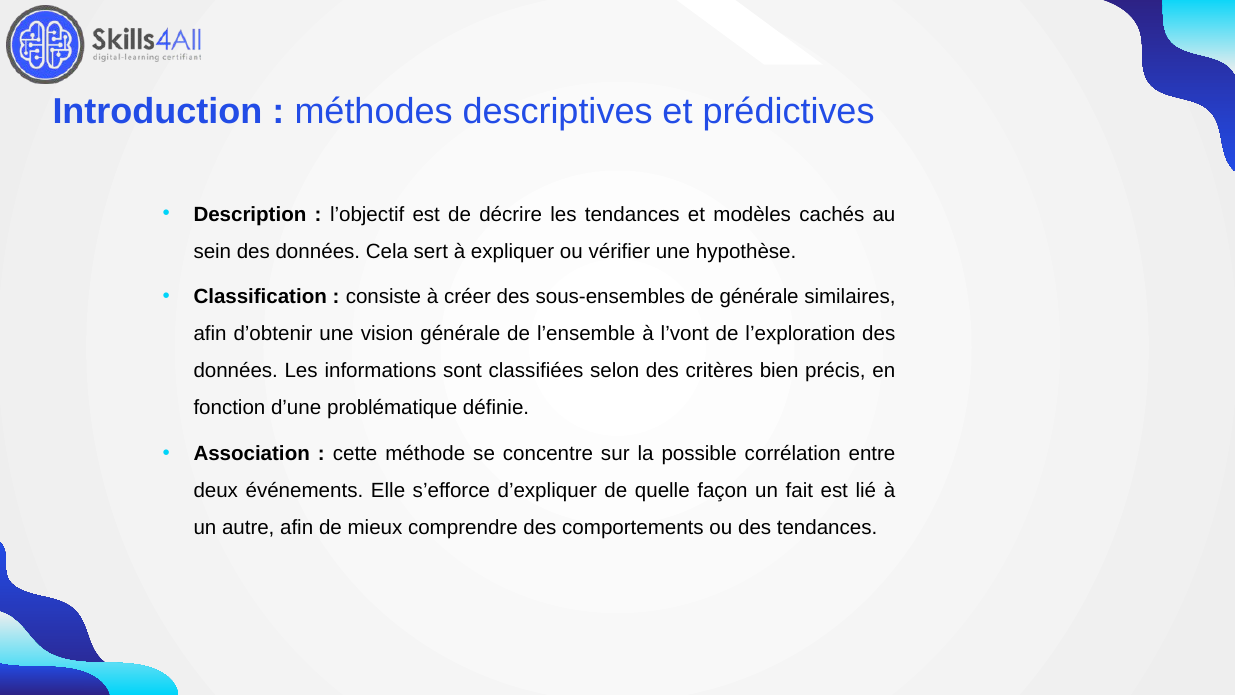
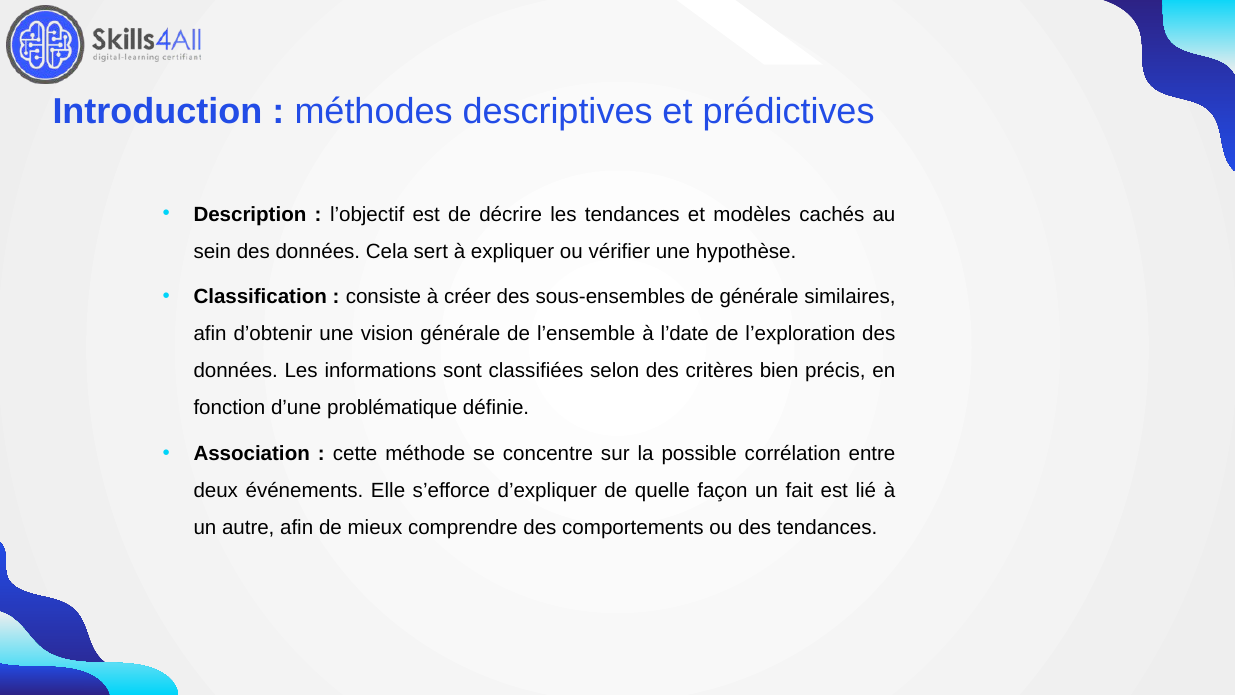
l’vont: l’vont -> l’date (685, 334)
